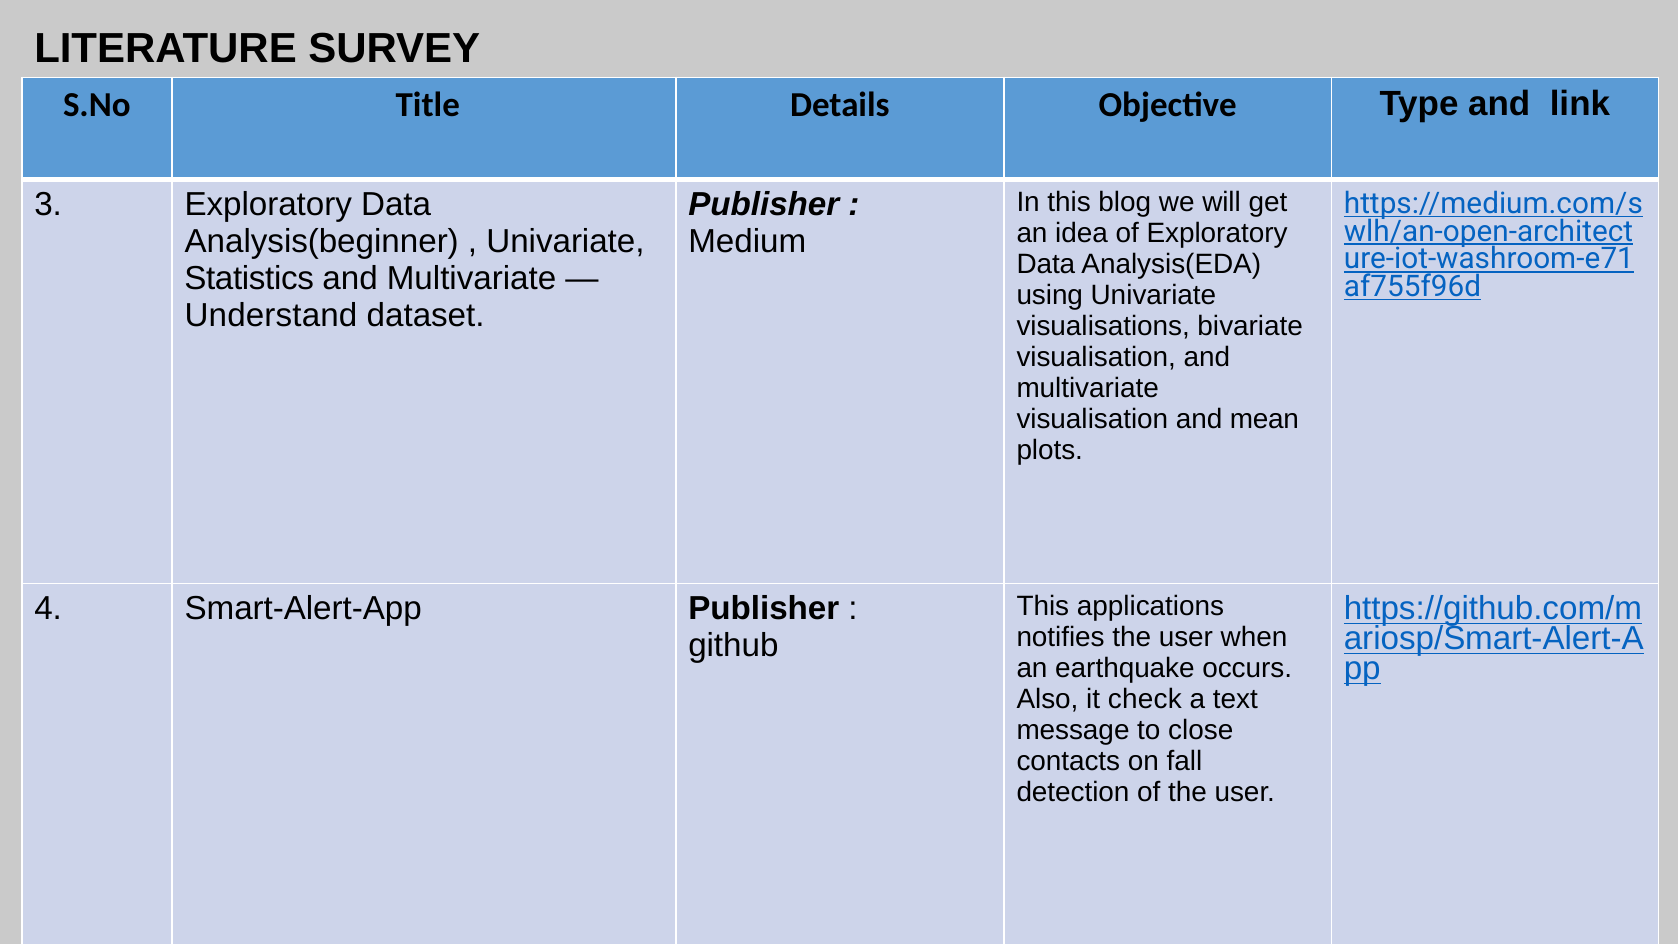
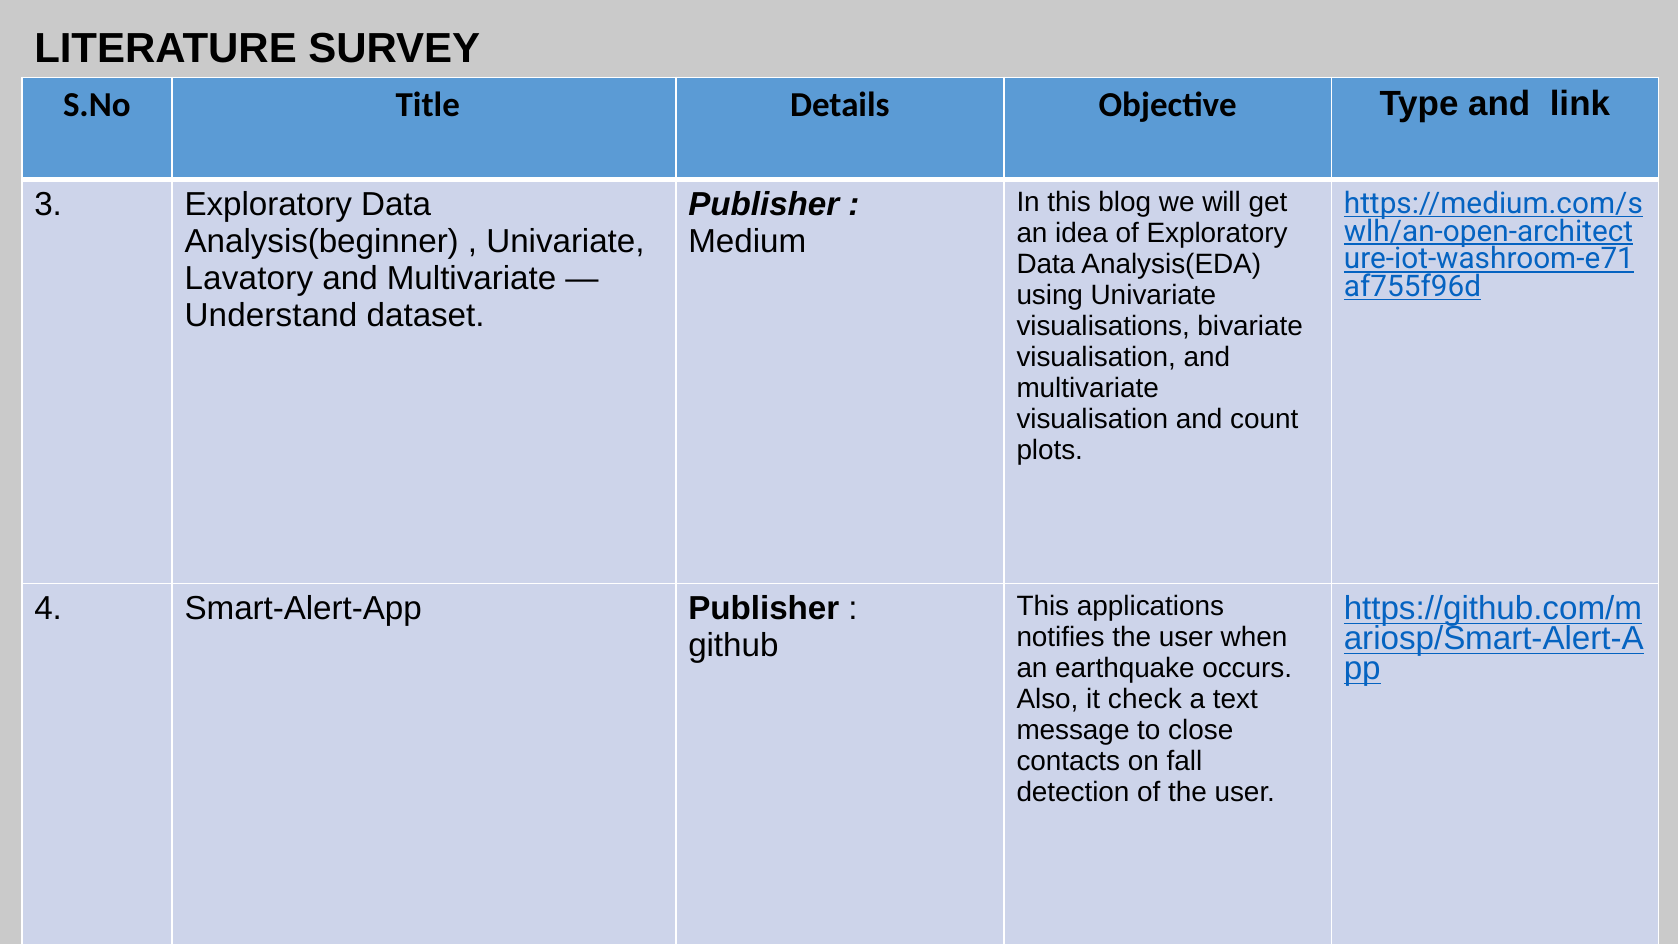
Statistics: Statistics -> Lavatory (249, 279)
mean: mean -> count (1264, 419)
